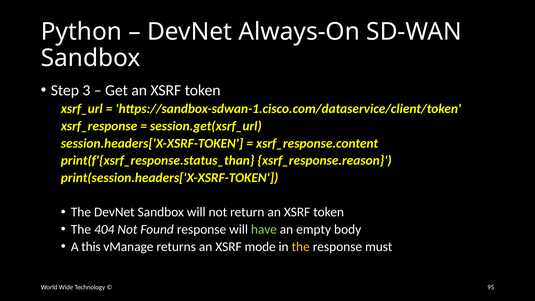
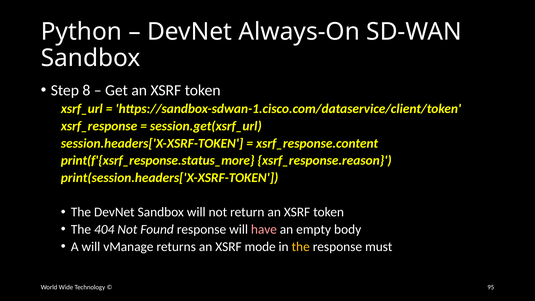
3: 3 -> 8 (86, 90)
print(f'{xsrf_response.status_than: print(f'{xsrf_response.status_than -> print(f'{xsrf_response.status_more (158, 161)
have colour: light green -> pink (264, 229)
A this: this -> will (91, 247)
